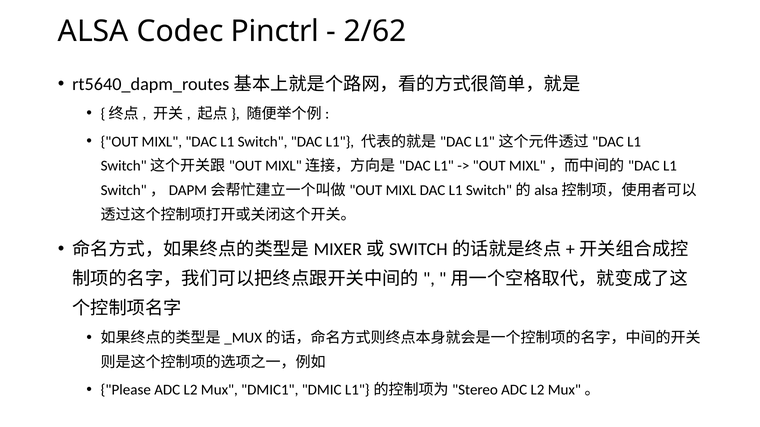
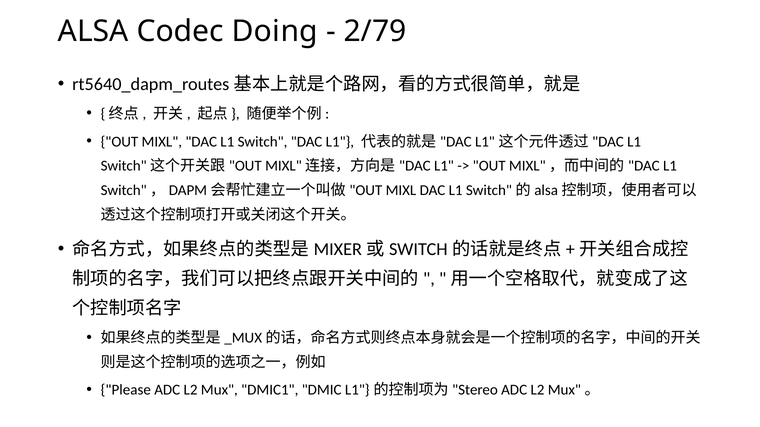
Pinctrl: Pinctrl -> Doing (275, 31)
2/62: 2/62 -> 2/79 (375, 31)
